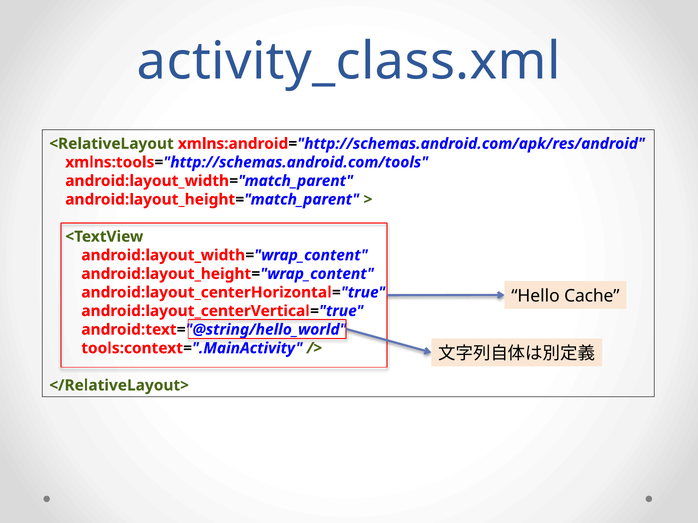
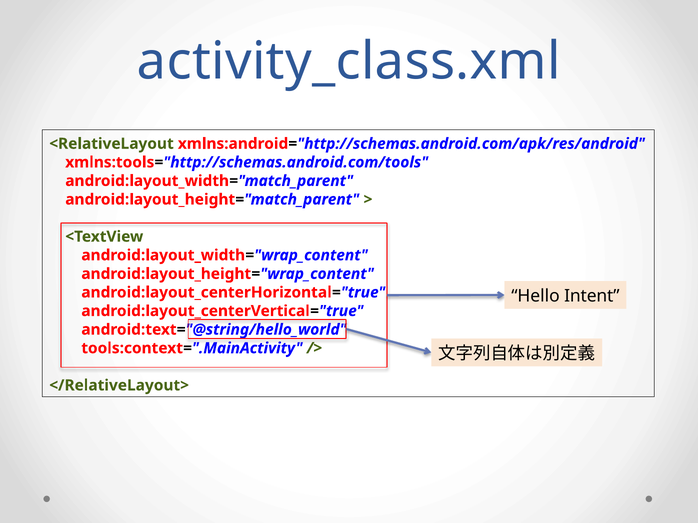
Cache: Cache -> Intent (592, 296)
